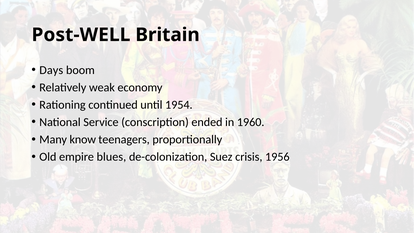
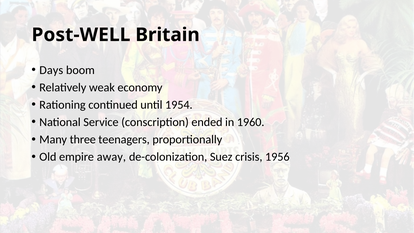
know: know -> three (83, 139)
blues: blues -> away (111, 157)
